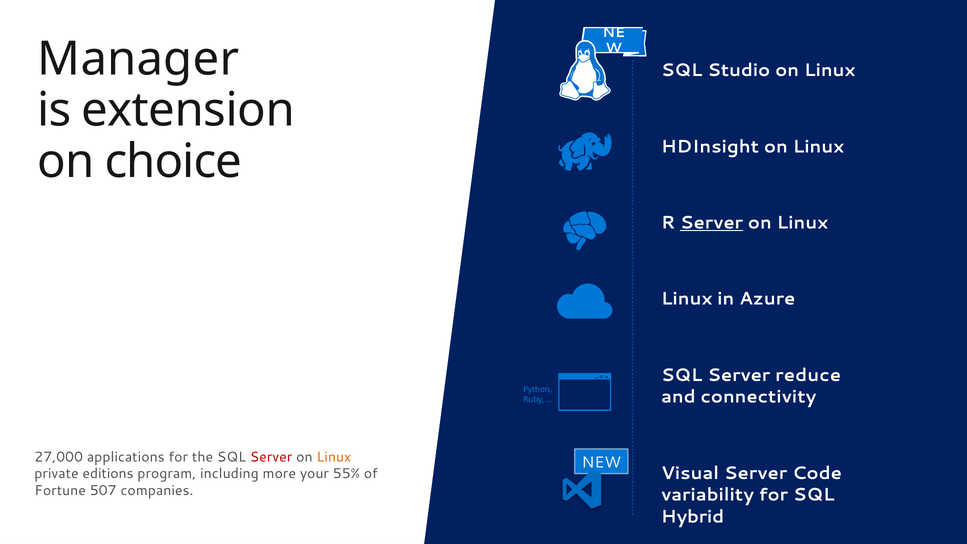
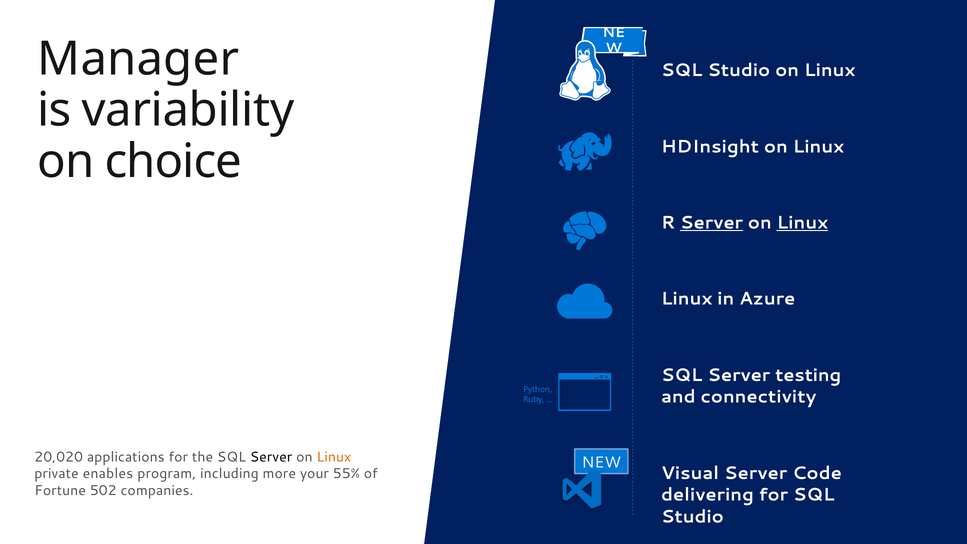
extension: extension -> variability (188, 110)
Linux underline: none -> present (802, 223)
reduce: reduce -> testing (808, 375)
27,000: 27,000 -> 20,020 (59, 457)
Server colour: red -> black (271, 457)
editions: editions -> enables (108, 474)
507: 507 -> 502 (103, 491)
variability: variability -> delivering (707, 495)
Hybrid: Hybrid -> Studio (692, 516)
